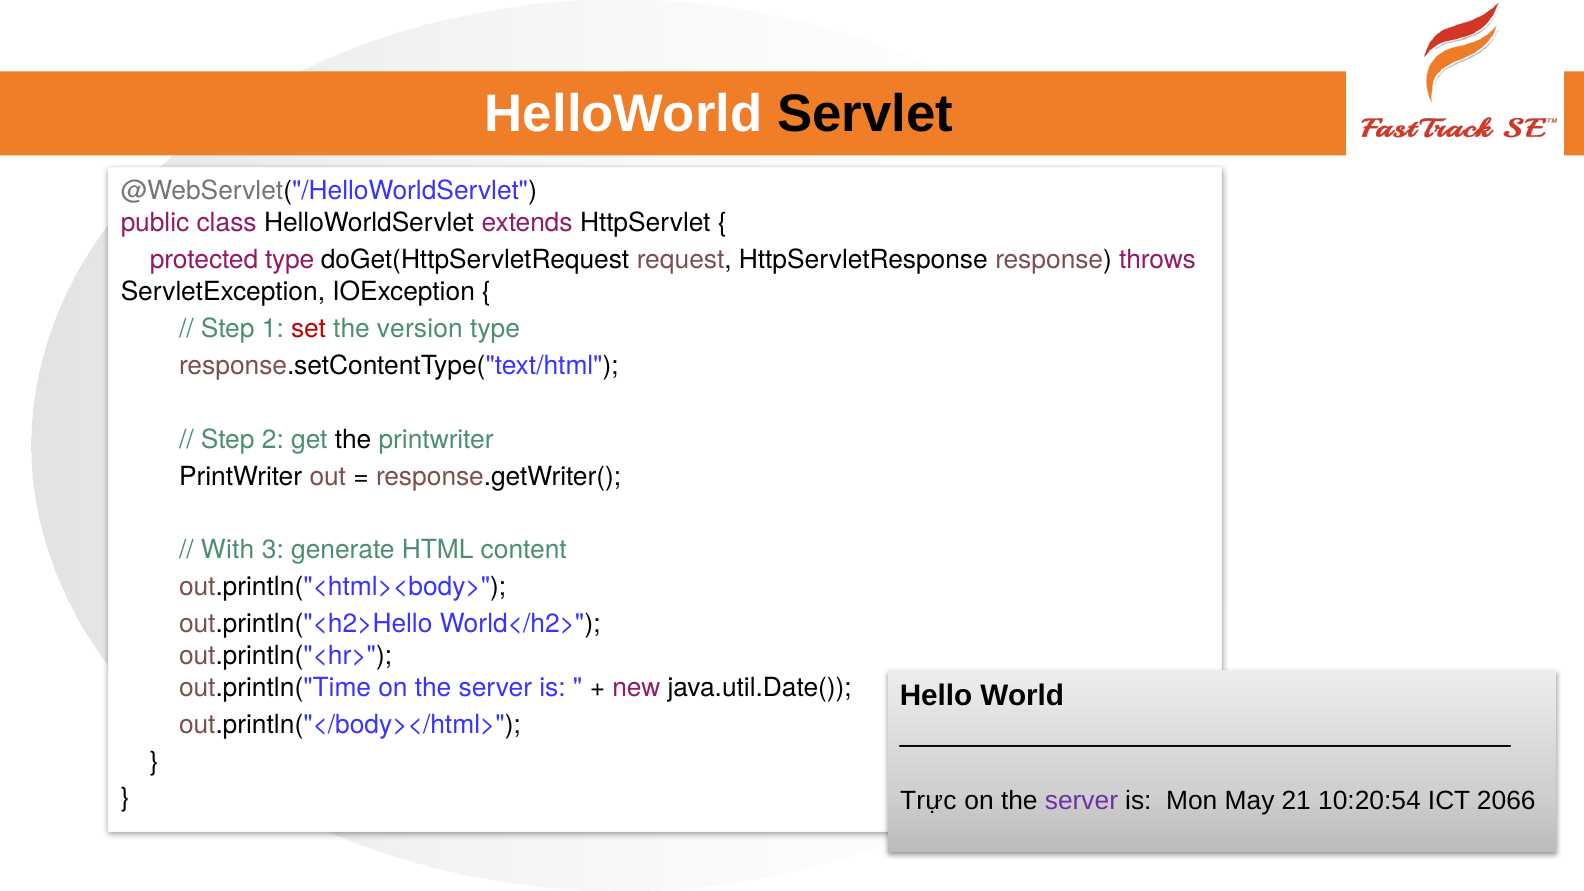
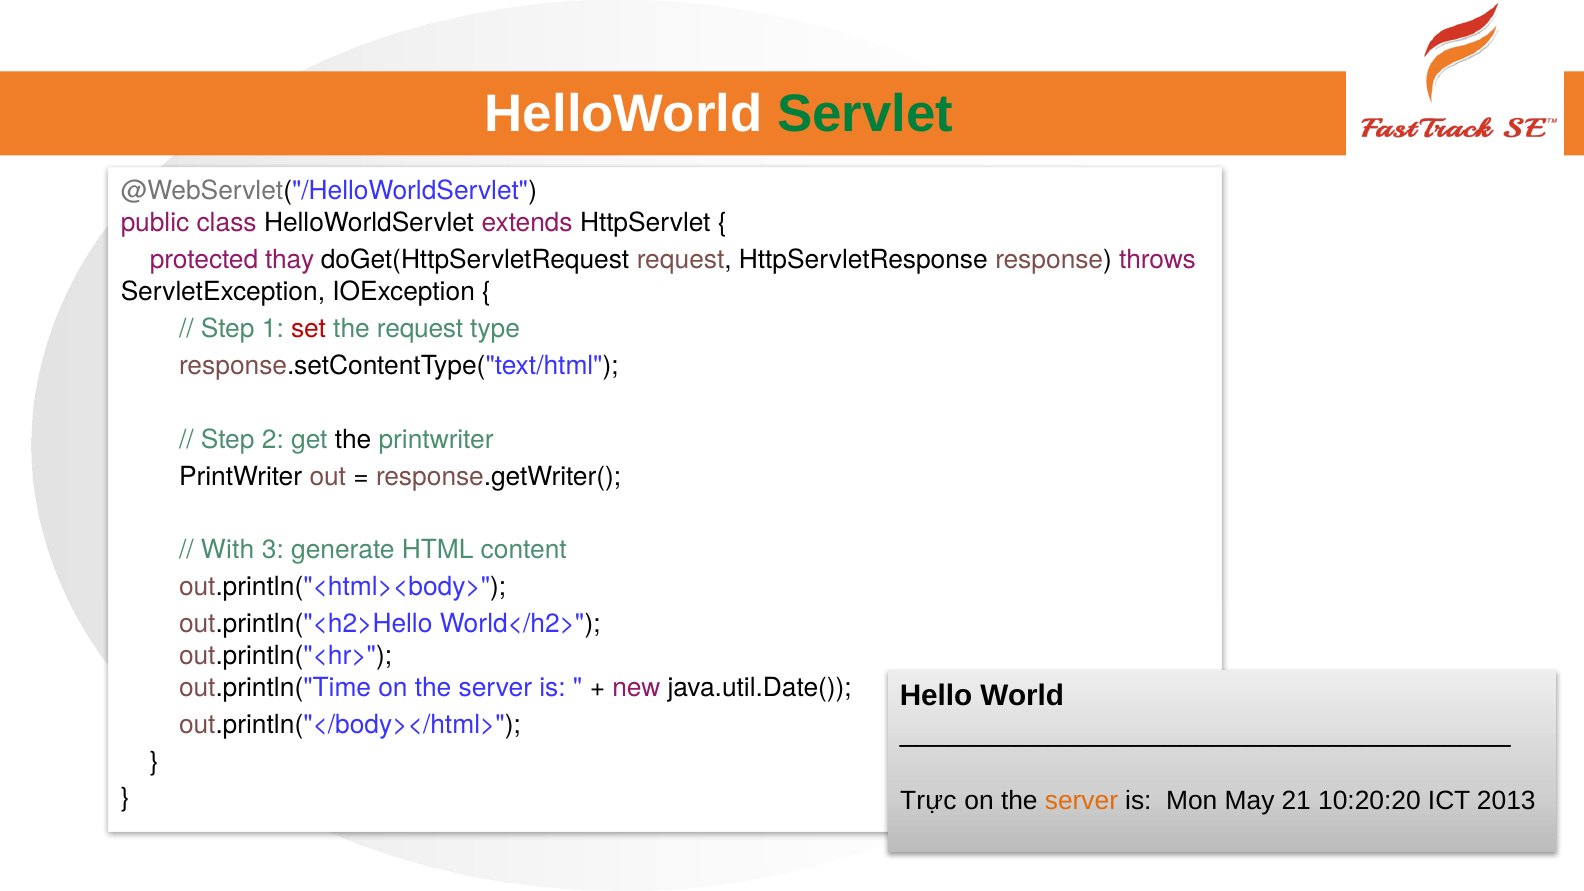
Servlet colour: black -> green (865, 115)
protected type: type -> thay (290, 260)
the version: version -> request (420, 329)
server colour: purple -> orange (1081, 800)
10:20:54: 10:20:54 -> 10:20:20 (1369, 800)
2066: 2066 -> 2013 (1506, 800)
